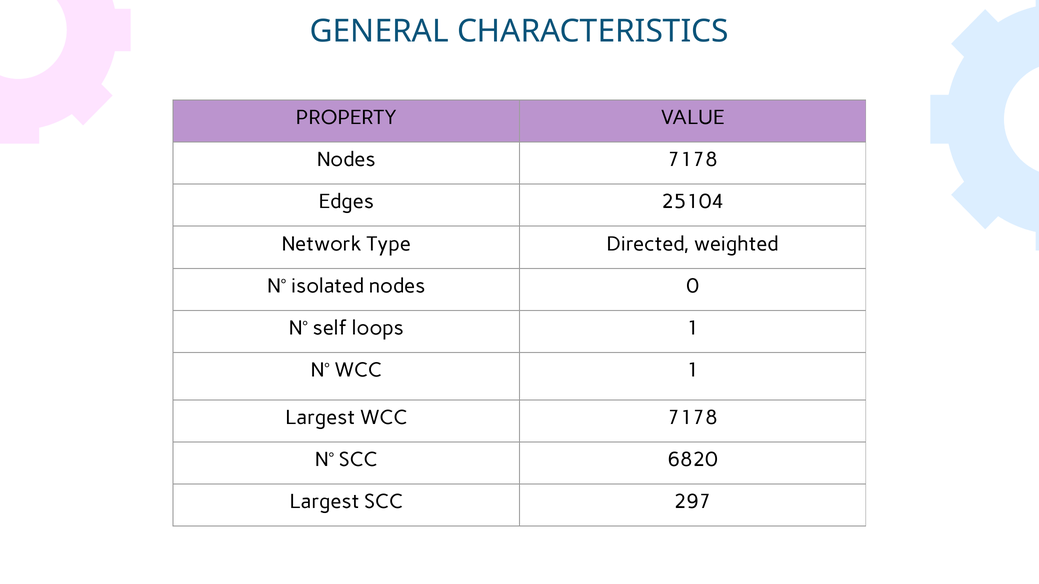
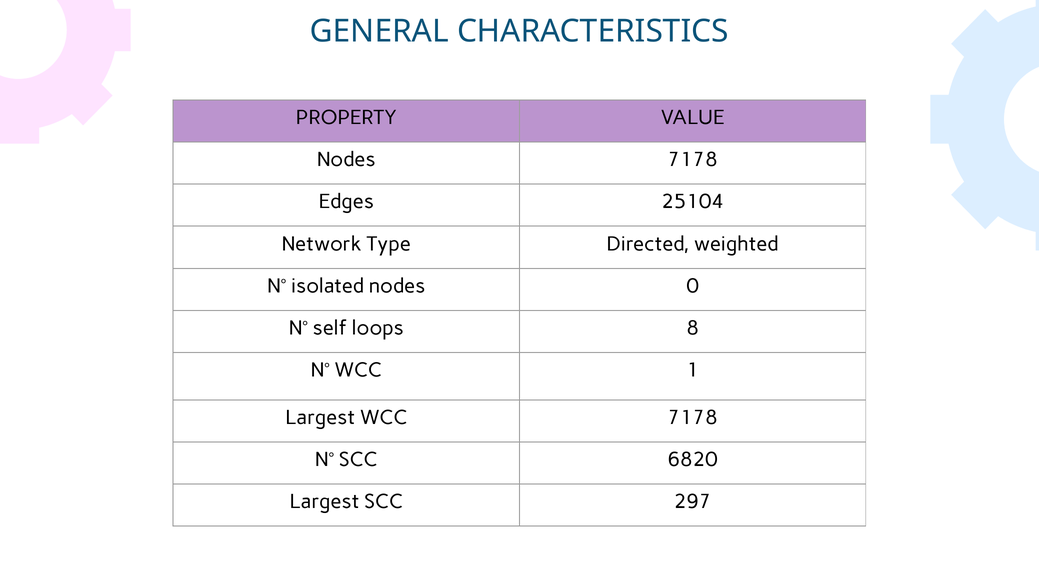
loops 1: 1 -> 8 (693, 328)
